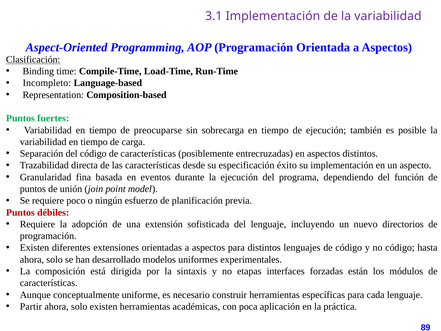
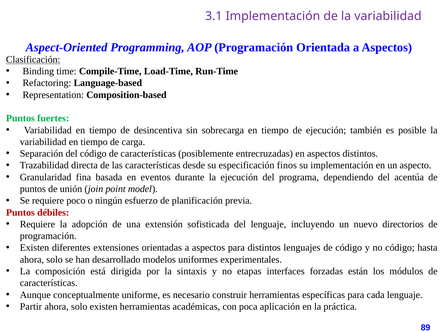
Incompleto: Incompleto -> Refactoring (47, 83)
preocuparse: preocuparse -> desincentiva (158, 130)
éxito: éxito -> finos (287, 165)
función: función -> acentúa (409, 177)
